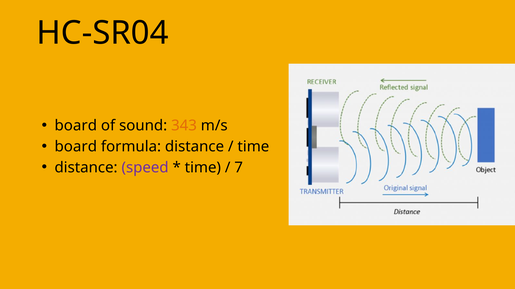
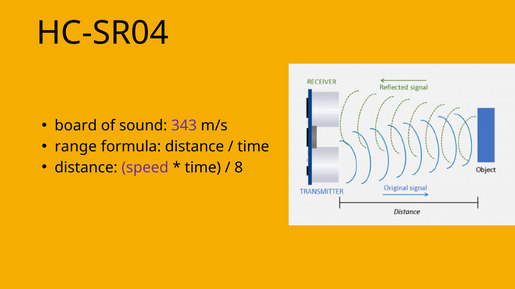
343 colour: orange -> purple (184, 126)
board: board -> range (76, 147)
7: 7 -> 8 (239, 168)
